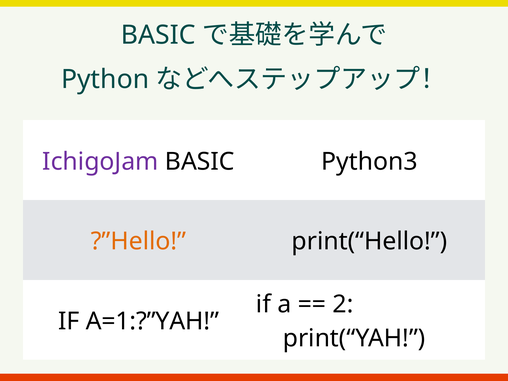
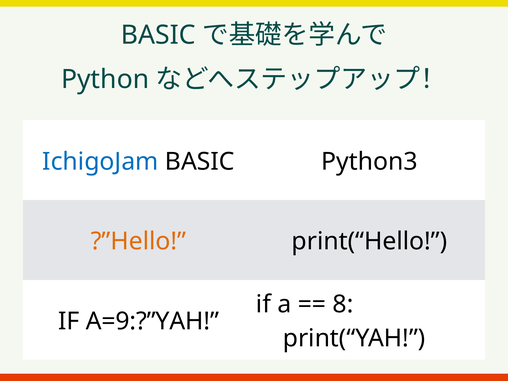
IchigoJam colour: purple -> blue (100, 162)
2: 2 -> 8 (343, 304)
A=1:?”YAH: A=1:?”YAH -> A=9:?”YAH (152, 321)
